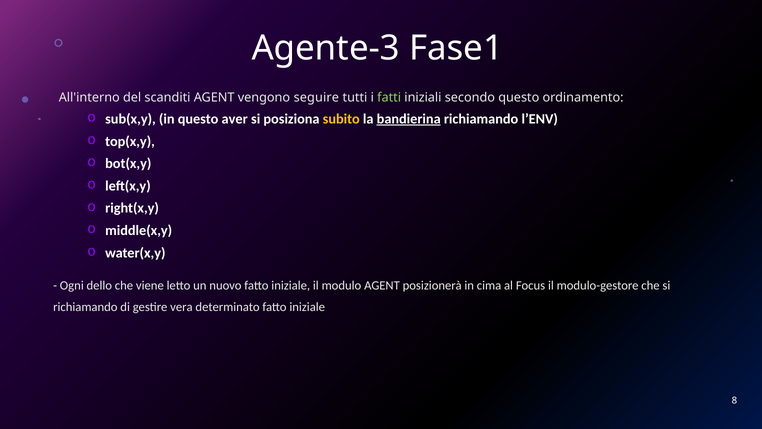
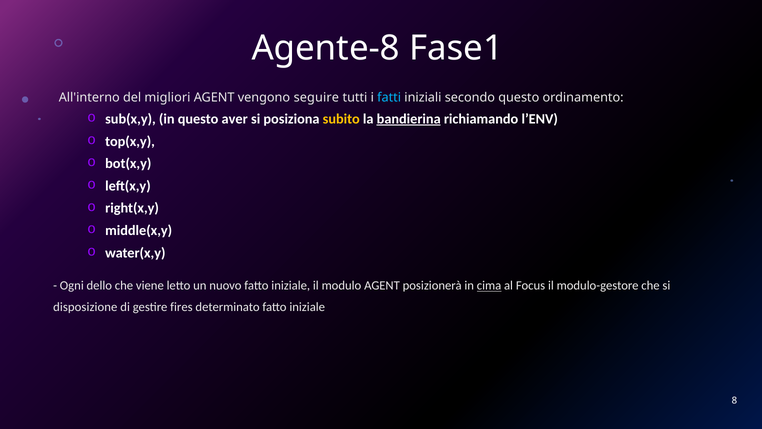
Agente-3: Agente-3 -> Agente-8 (326, 48)
scanditi: scanditi -> migliori (167, 97)
fatti colour: light green -> light blue (389, 97)
cima underline: none -> present (489, 286)
richiamando: richiamando -> disposizione (85, 307)
vera: vera -> fires (181, 307)
